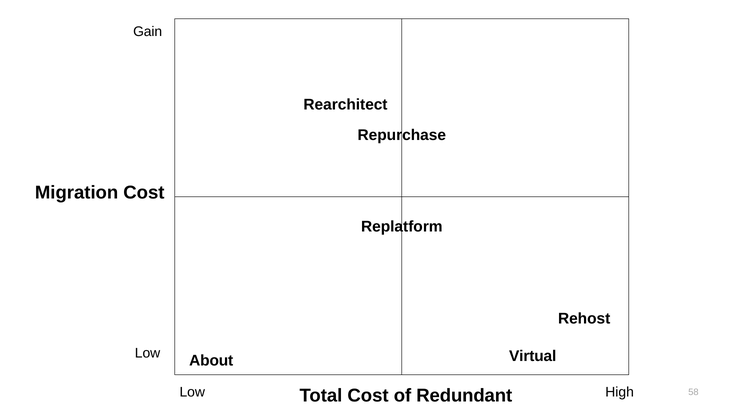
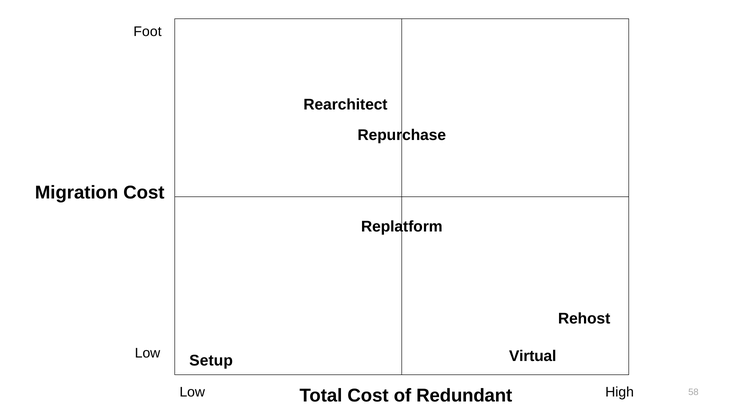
Gain: Gain -> Foot (148, 32)
About: About -> Setup (211, 360)
